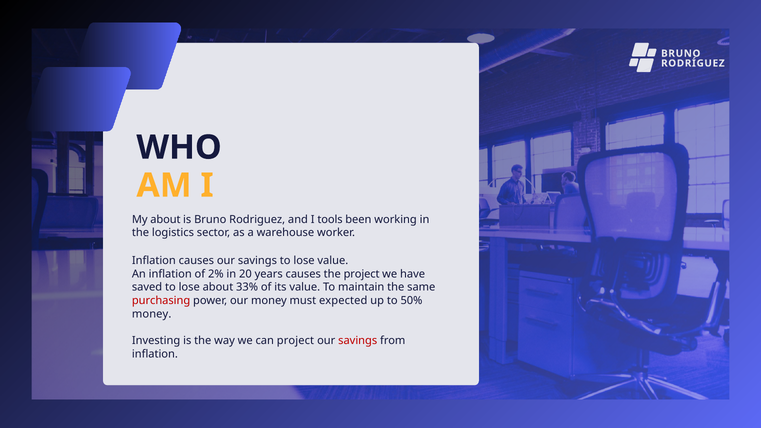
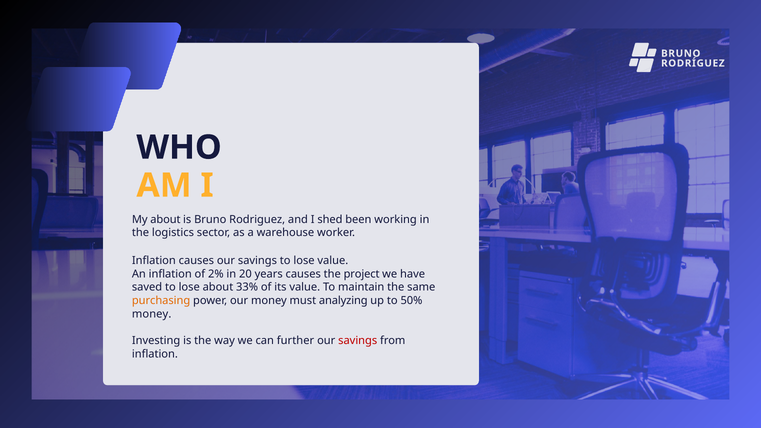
tools: tools -> shed (330, 219)
purchasing colour: red -> orange (161, 301)
expected: expected -> analyzing (343, 301)
can project: project -> further (296, 341)
